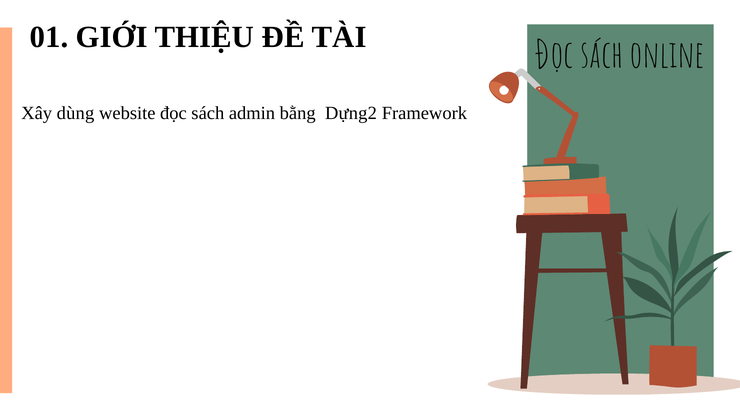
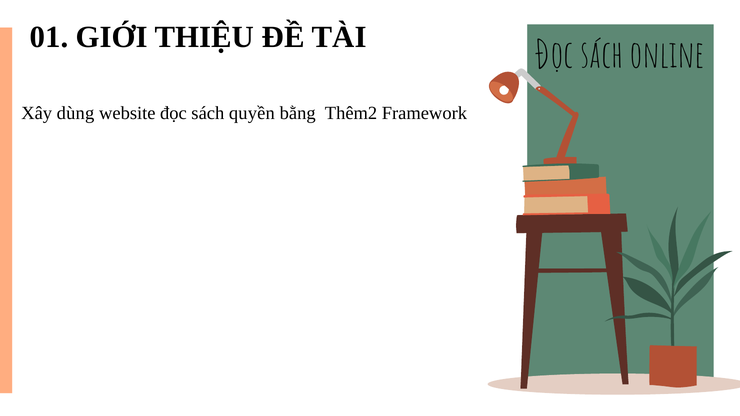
admin: admin -> quyền (252, 113)
Dựng2: Dựng2 -> Thêm2 (351, 113)
